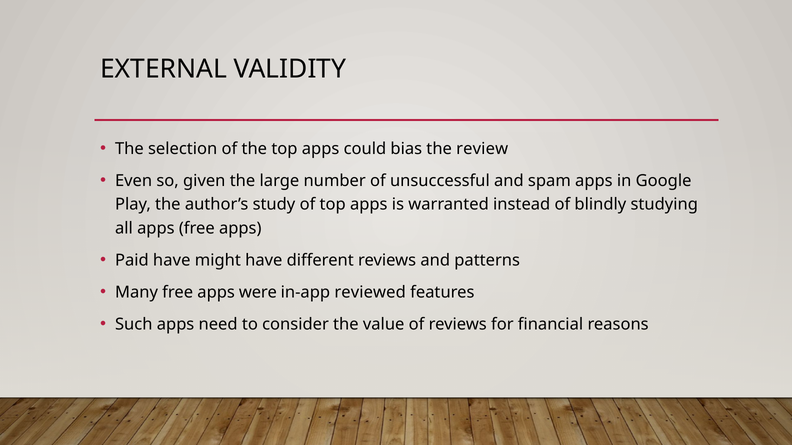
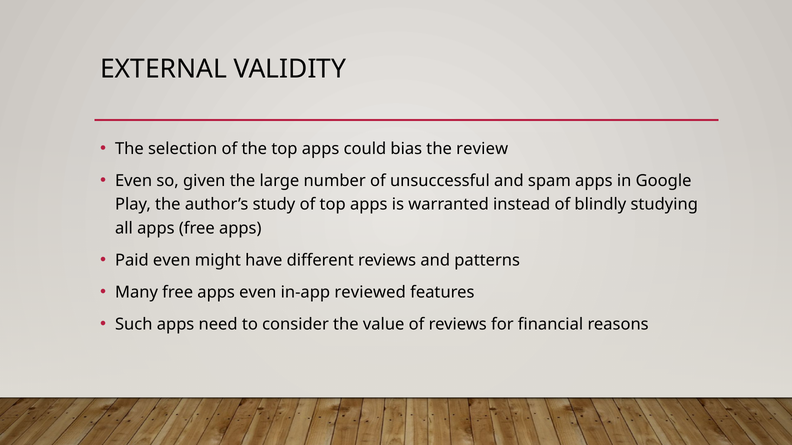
Paid have: have -> even (172, 260)
apps were: were -> even (258, 292)
